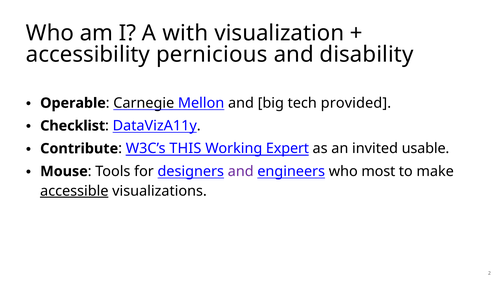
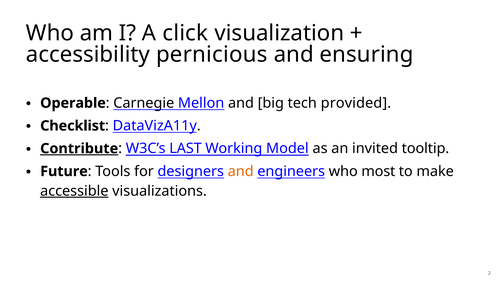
with: with -> click (185, 33)
disability: disability -> ensuring (367, 55)
Contribute underline: none -> present (79, 149)
THIS: THIS -> LAST (185, 149)
Expert: Expert -> Model (287, 149)
usable: usable -> tooltip (425, 149)
Mouse: Mouse -> Future (64, 172)
and colour: purple -> orange (241, 172)
